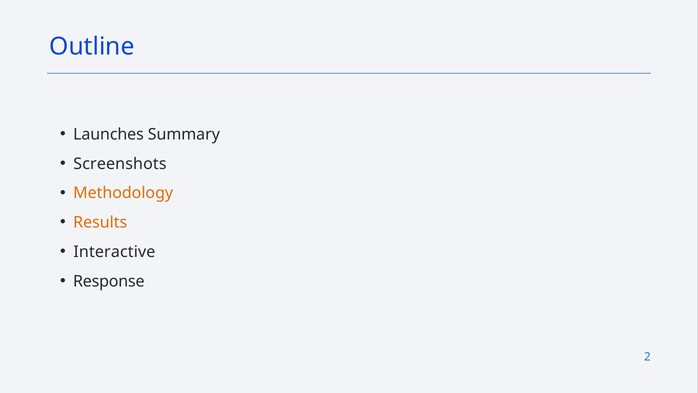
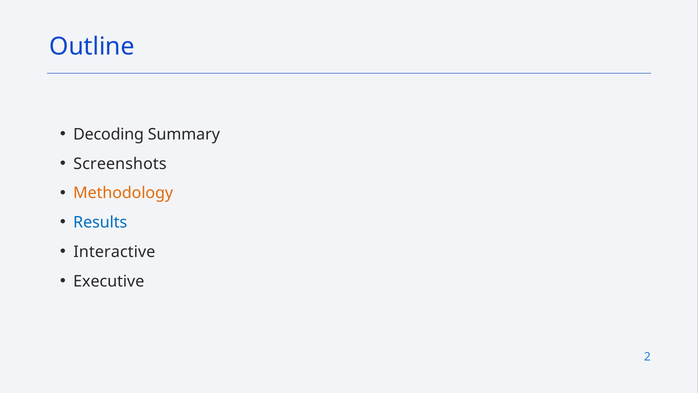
Launches: Launches -> Decoding (109, 134)
Results colour: orange -> blue (100, 222)
Response: Response -> Executive (109, 281)
